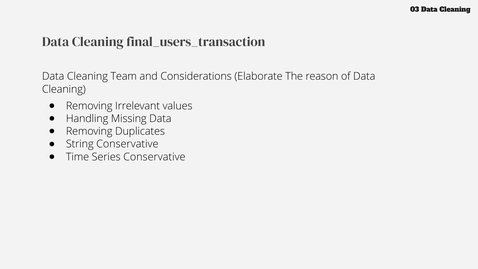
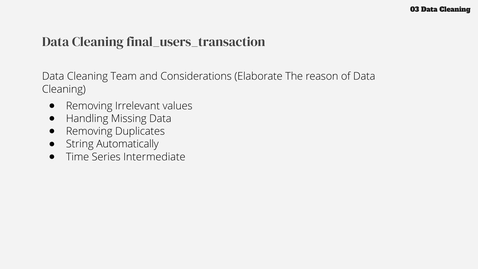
String Conservative: Conservative -> Automatically (127, 144)
Series Conservative: Conservative -> Intermediate (154, 157)
